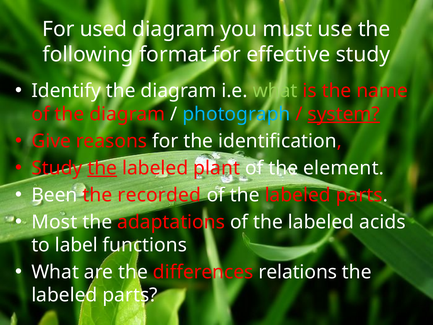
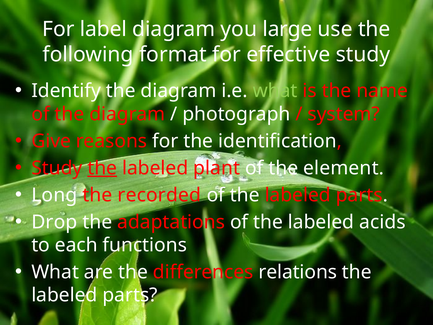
used: used -> label (103, 29)
must: must -> large (287, 29)
photograph colour: light blue -> white (236, 114)
system underline: present -> none (344, 114)
Been: Been -> Long (54, 195)
Most: Most -> Drop (54, 222)
label: label -> each (76, 245)
